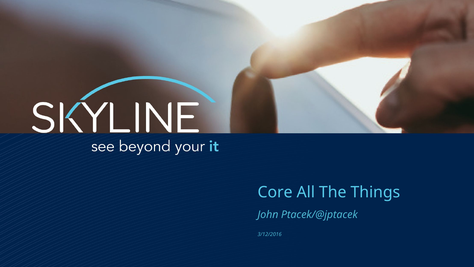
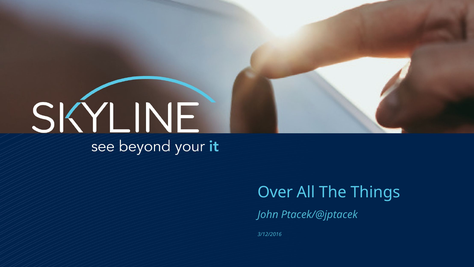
Core: Core -> Over (275, 192)
